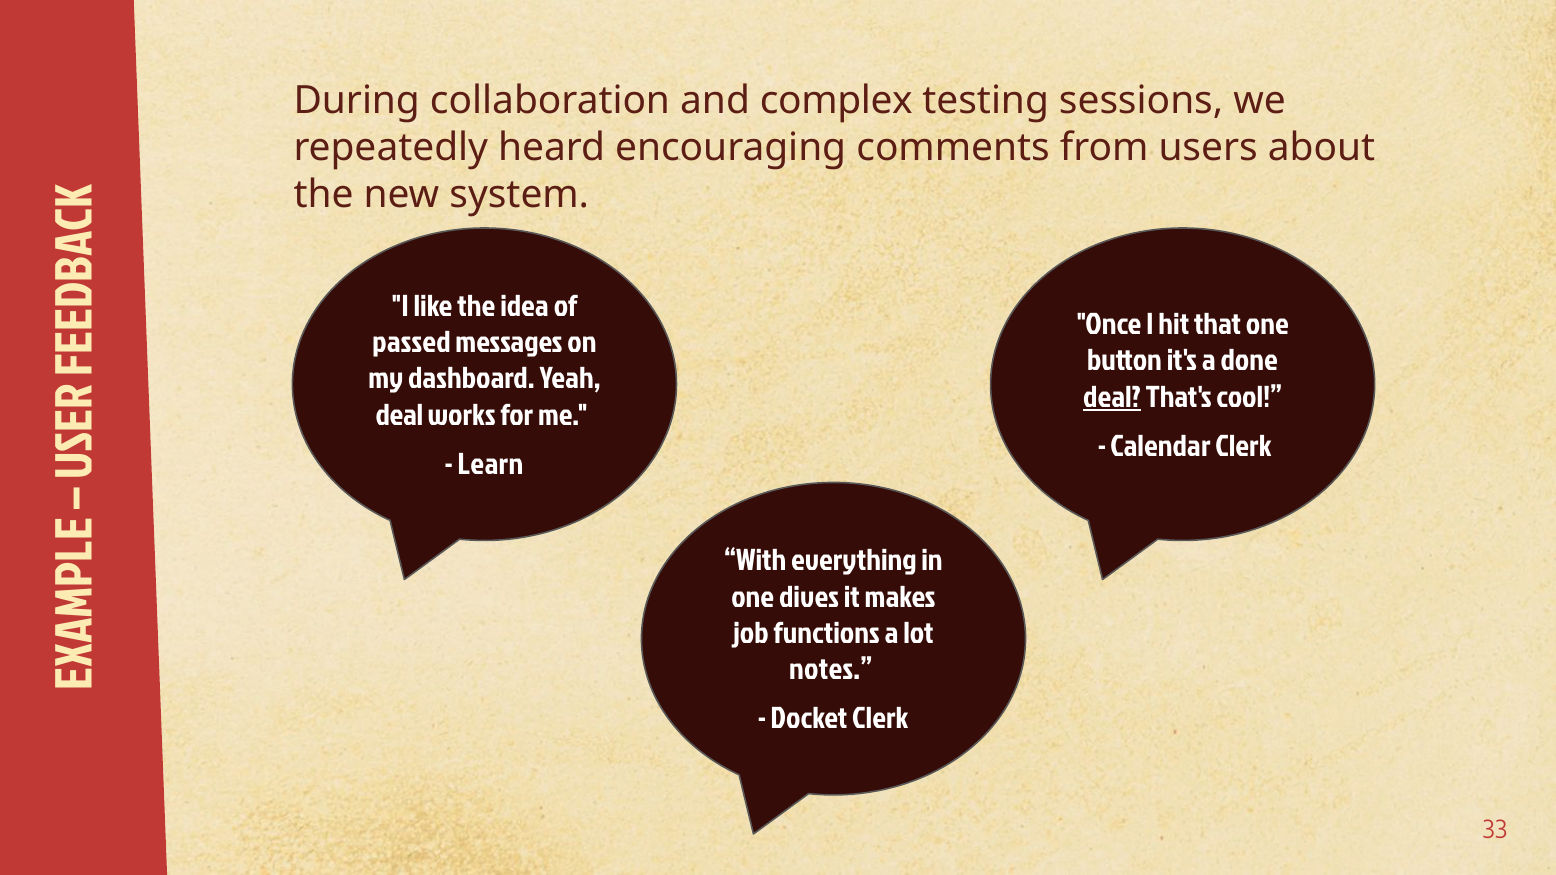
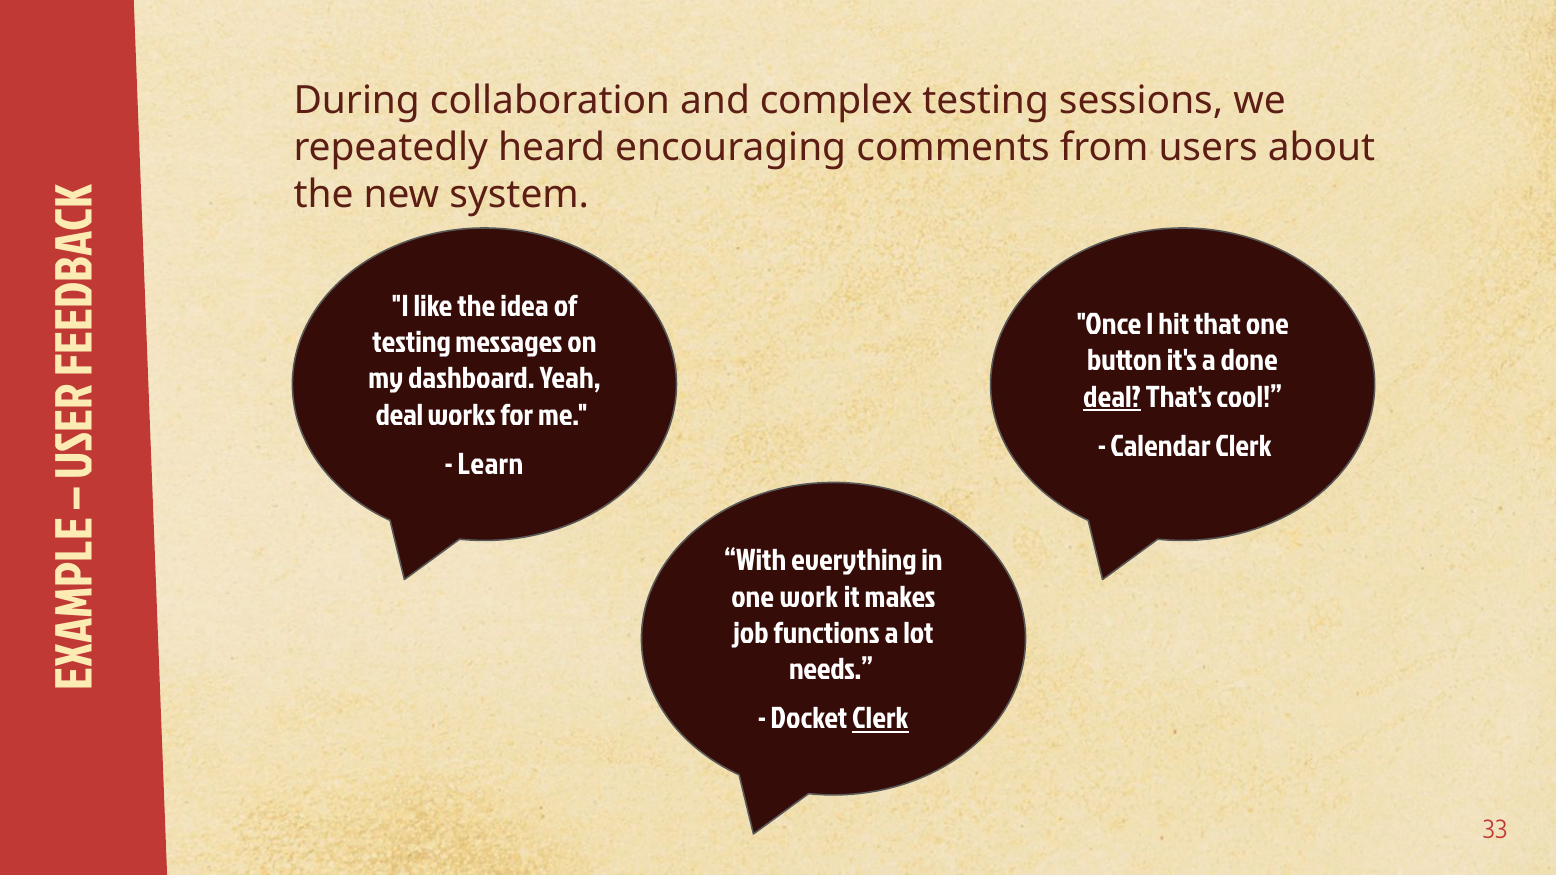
passed: passed -> testing (412, 343)
dives: dives -> work (809, 597)
notes: notes -> needs (831, 670)
Clerk underline: none -> present (880, 719)
